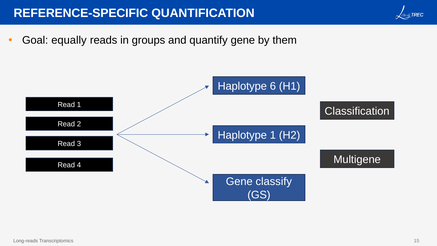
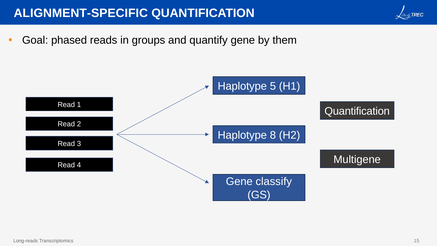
REFERENCE-SPECIFIC: REFERENCE-SPECIFIC -> ALIGNMENT-SPECIFIC (81, 13)
equally: equally -> phased (69, 40)
6: 6 -> 5 (273, 86)
Classification: Classification -> Quantification (357, 111)
Haplotype 1: 1 -> 8 (273, 135)
